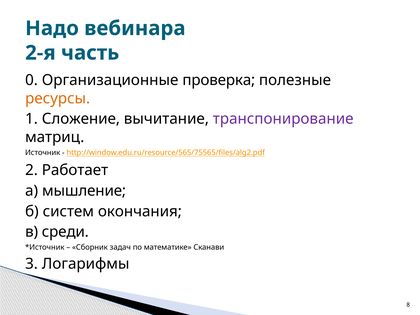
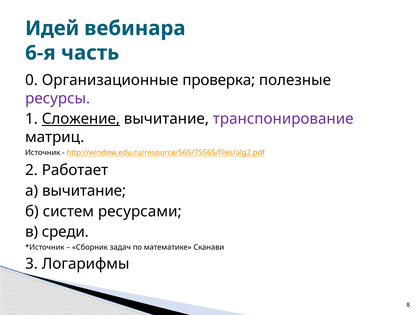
Надо: Надо -> Идей (52, 28)
2-я: 2-я -> 6-я (40, 53)
ресурсы colour: orange -> purple (58, 98)
Сложение underline: none -> present (81, 119)
а мышление: мышление -> вычитание (84, 191)
окончания: окончания -> ресурсами (140, 211)
